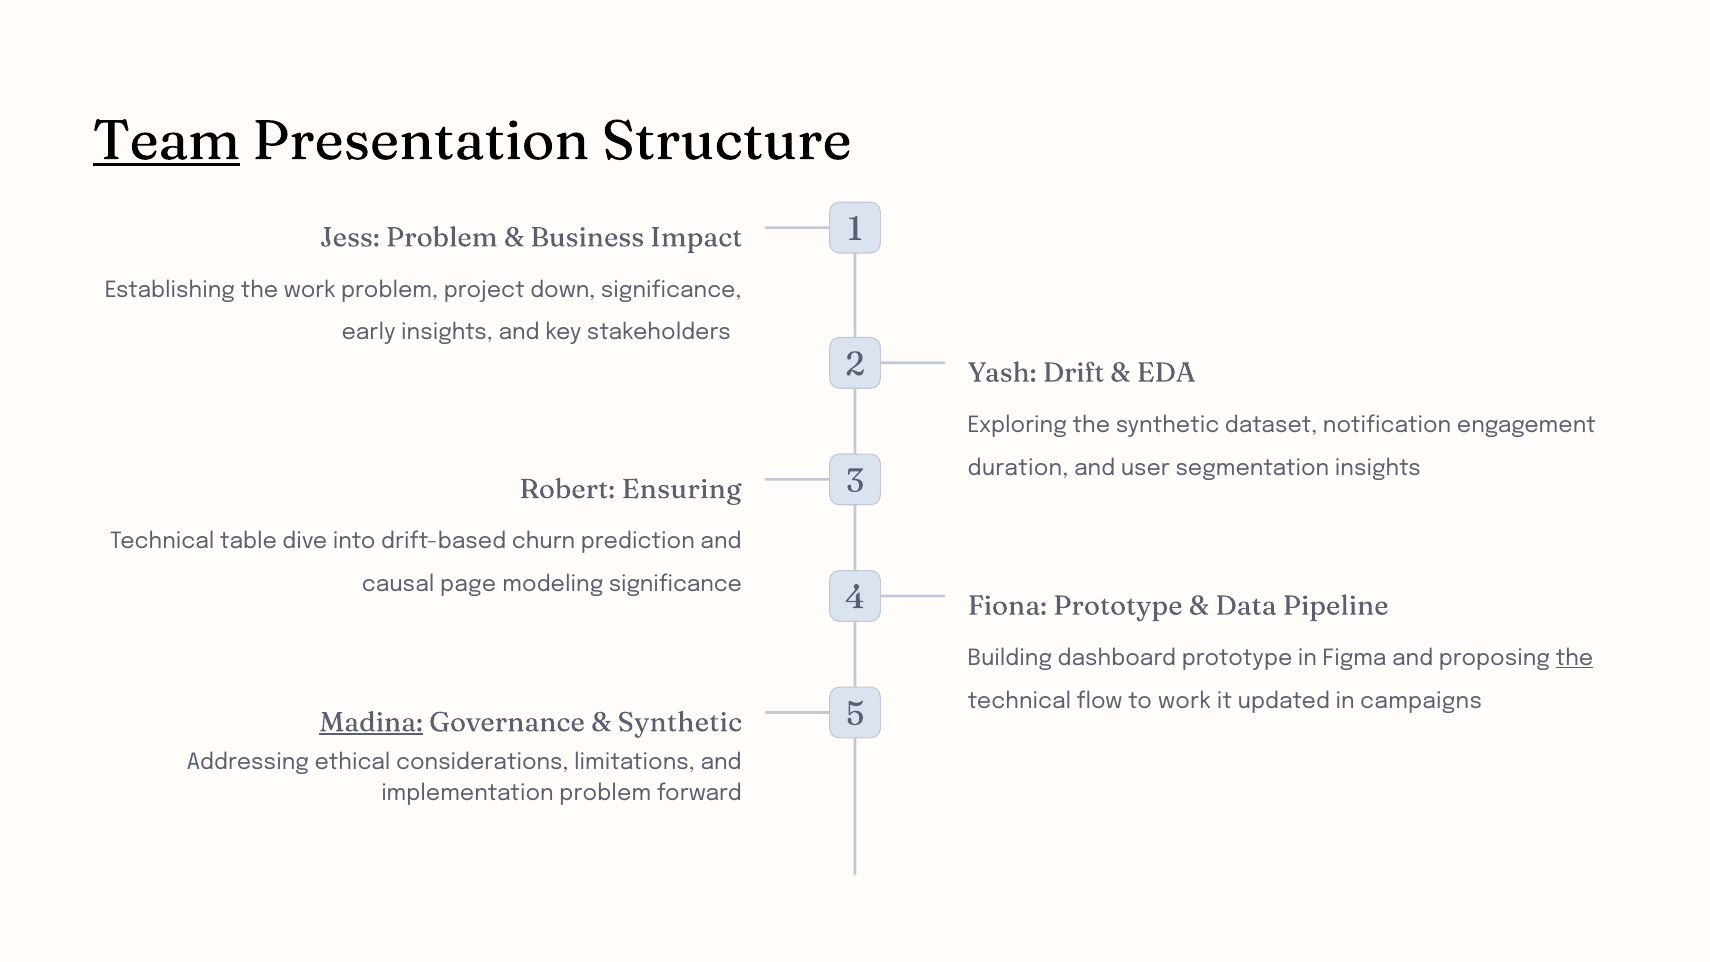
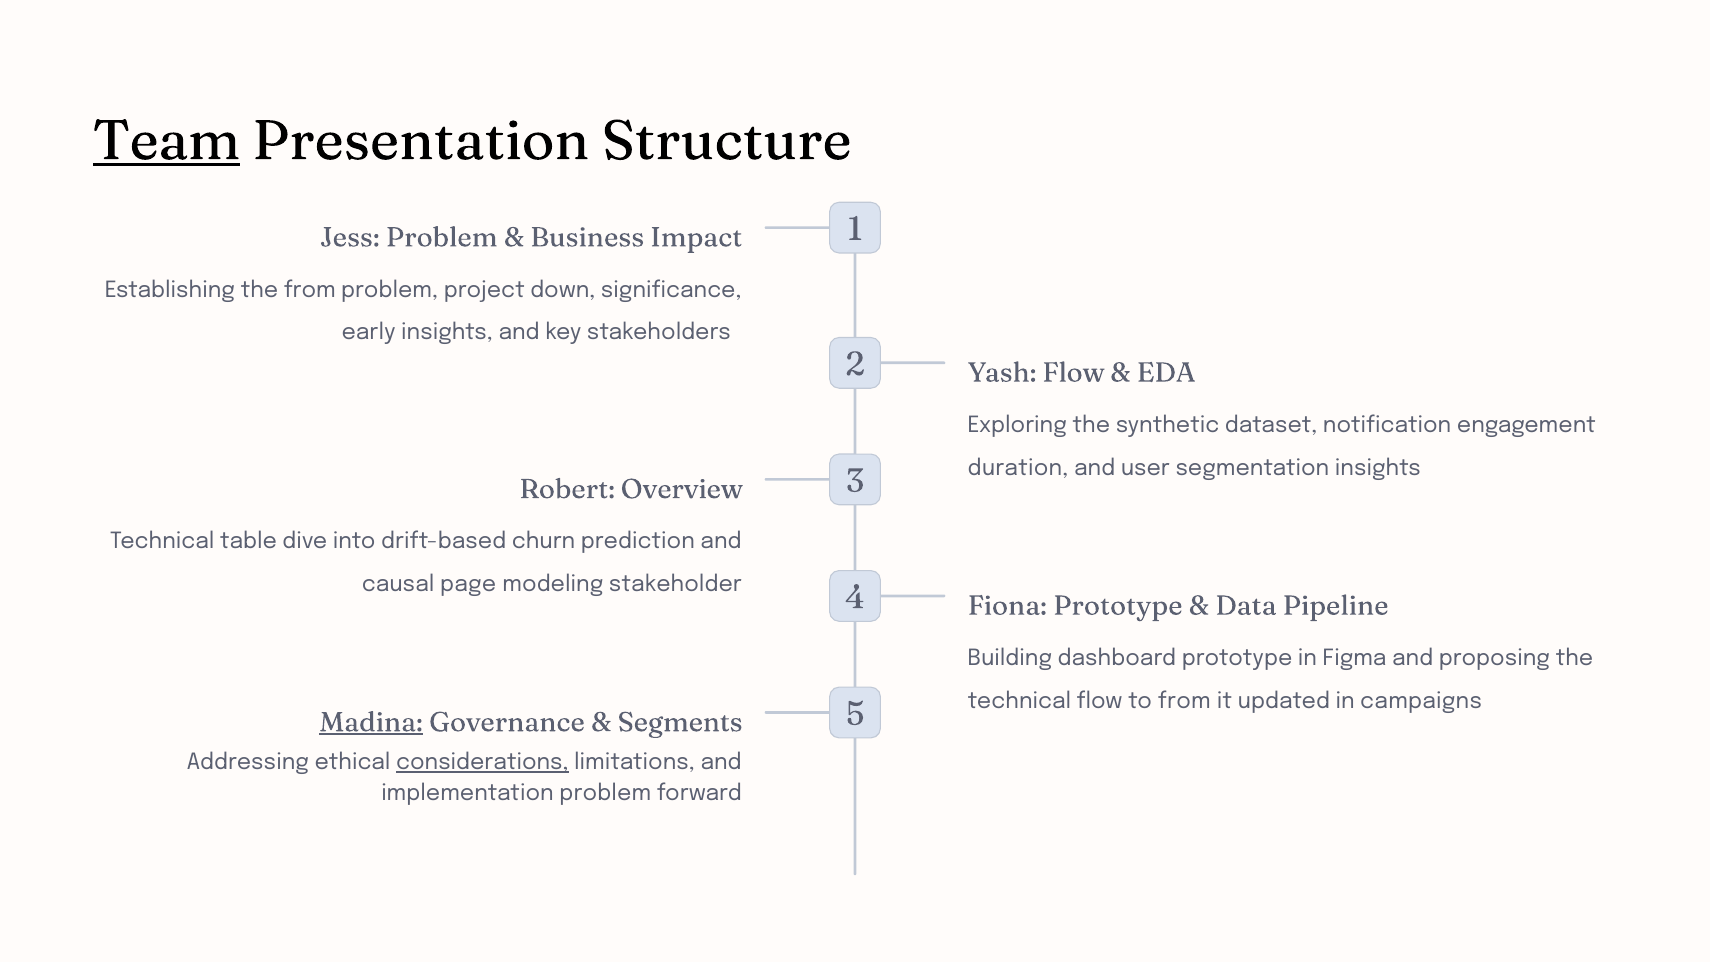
the work: work -> from (310, 290)
Yash Drift: Drift -> Flow (1074, 372)
Ensuring: Ensuring -> Overview (682, 489)
modeling significance: significance -> stakeholder (675, 584)
the underline: present -> none (1574, 658)
to work: work -> from (1184, 701)
Synthetic: Synthetic -> Segments (680, 722)
considerations underline: none -> present (482, 762)
